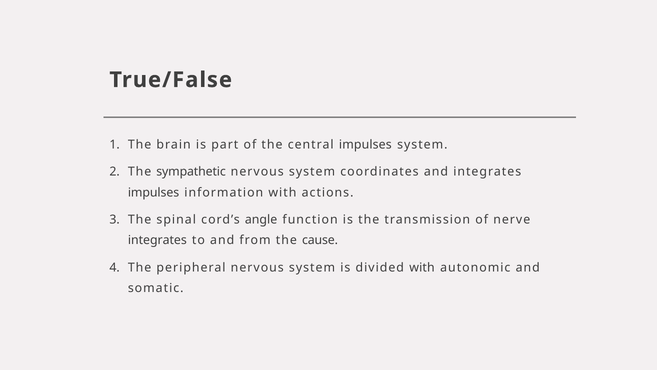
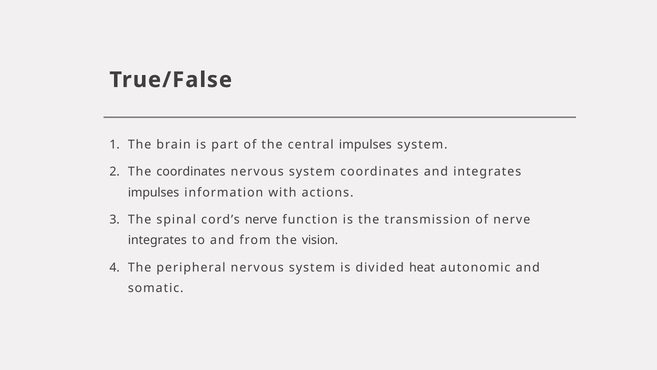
The sympathetic: sympathetic -> coordinates (191, 172)
cord’s angle: angle -> nerve (261, 219)
cause: cause -> vision (320, 240)
divided with: with -> heat (422, 267)
